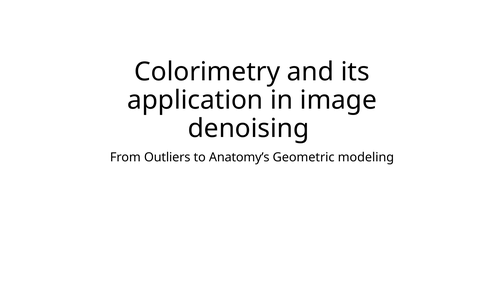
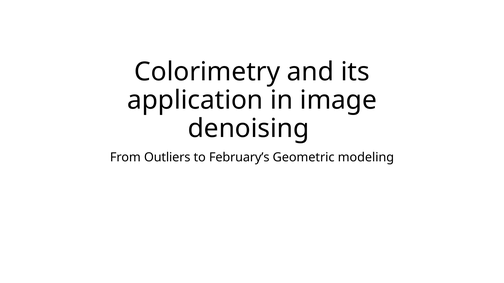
Anatomy’s: Anatomy’s -> February’s (239, 158)
